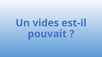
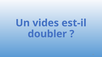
pouvait: pouvait -> doubler (47, 34)
